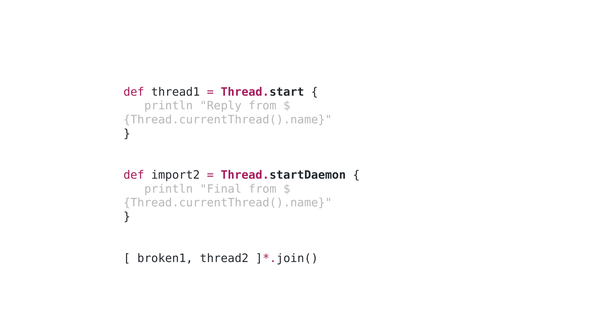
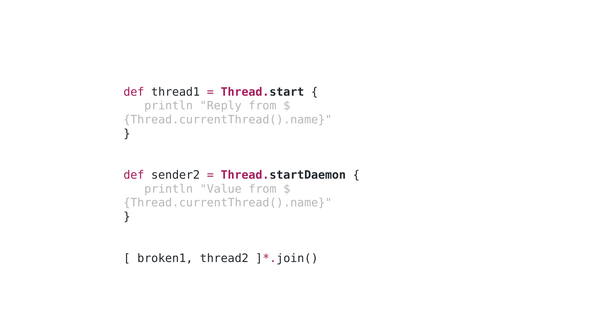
import2: import2 -> sender2 (176, 175)
Final: Final -> Value (221, 189)
